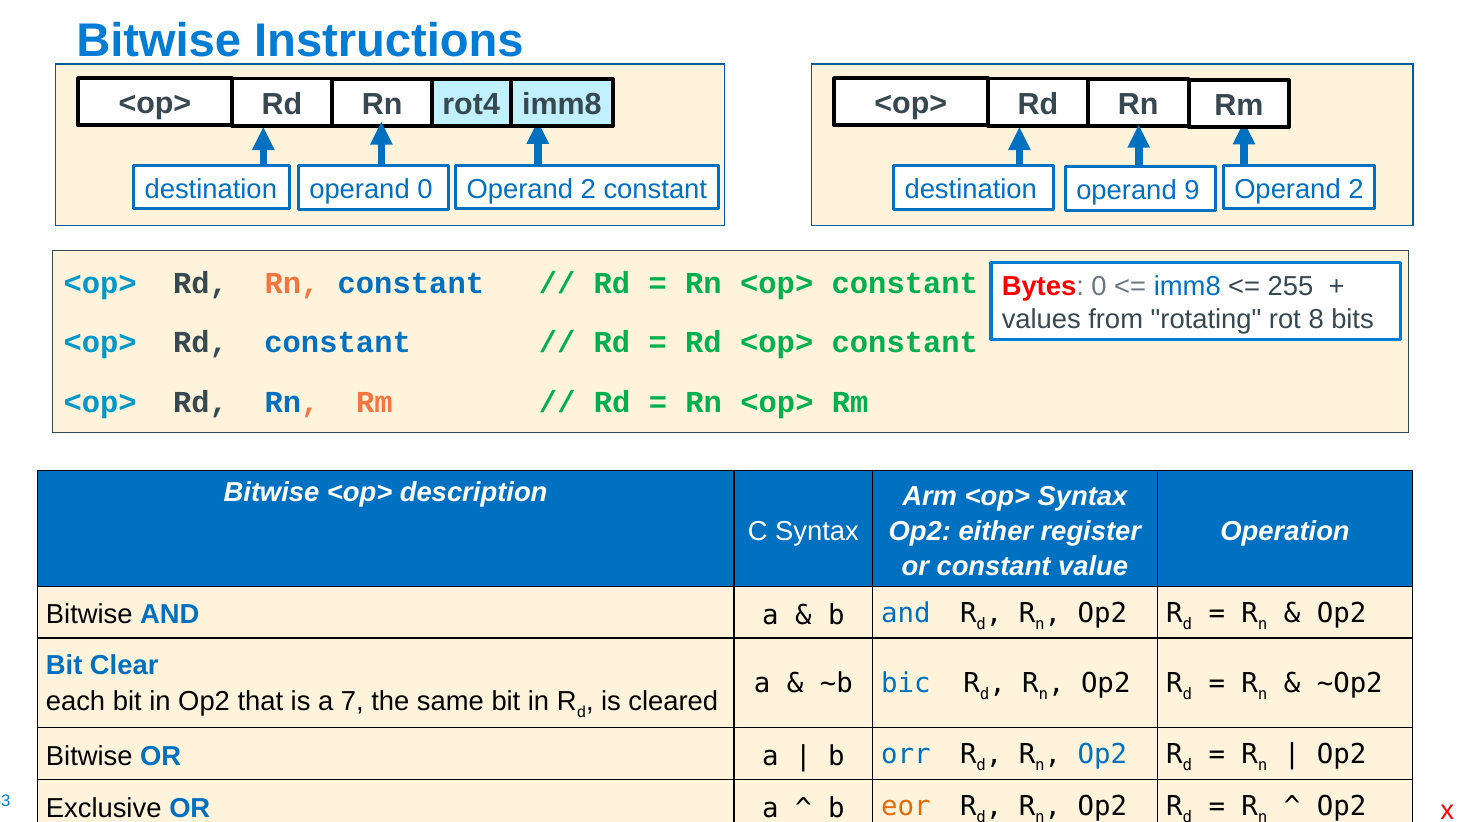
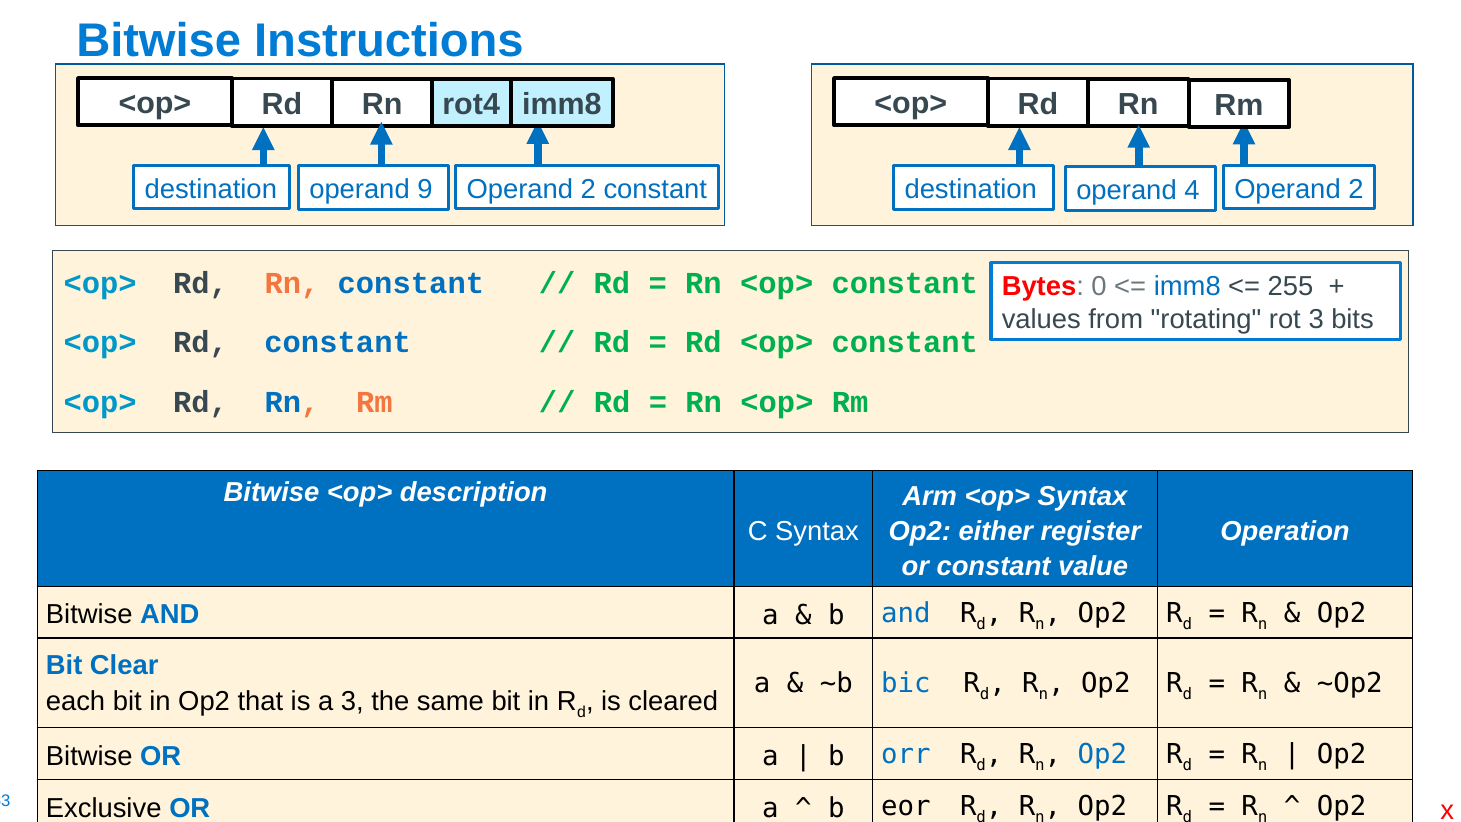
operand 0: 0 -> 9 (425, 190)
9: 9 -> 4 (1192, 190)
rot 8: 8 -> 3 (1316, 319)
a 7: 7 -> 3 (352, 701)
eor colour: orange -> black (906, 806)
